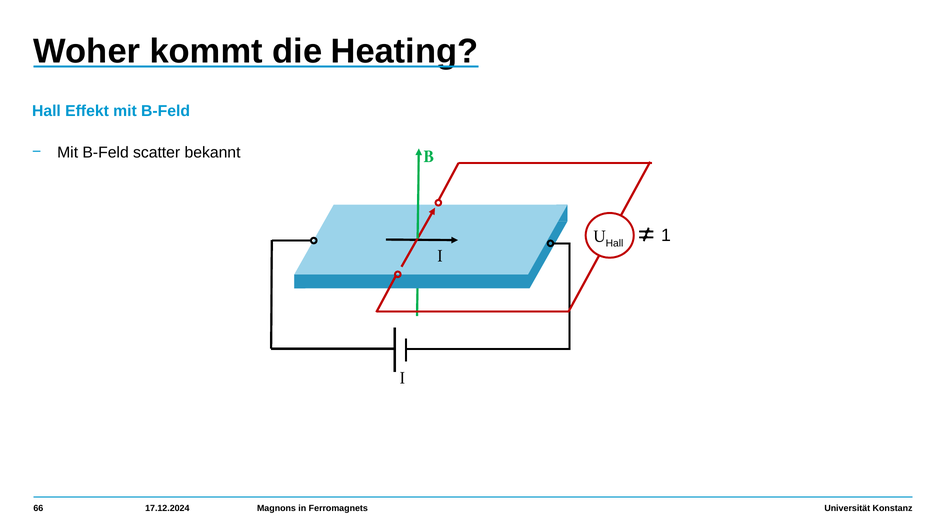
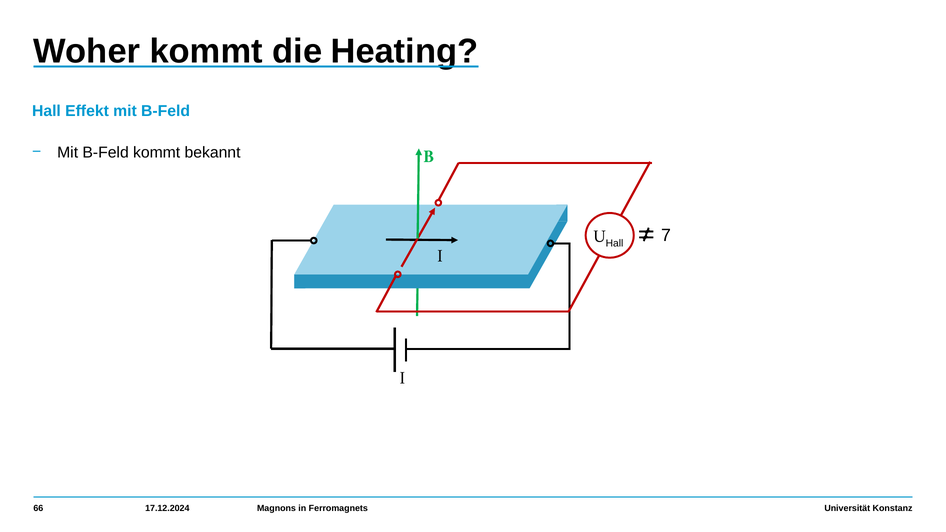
B-Feld scatter: scatter -> kommt (157, 152)
1: 1 -> 7 (666, 236)
